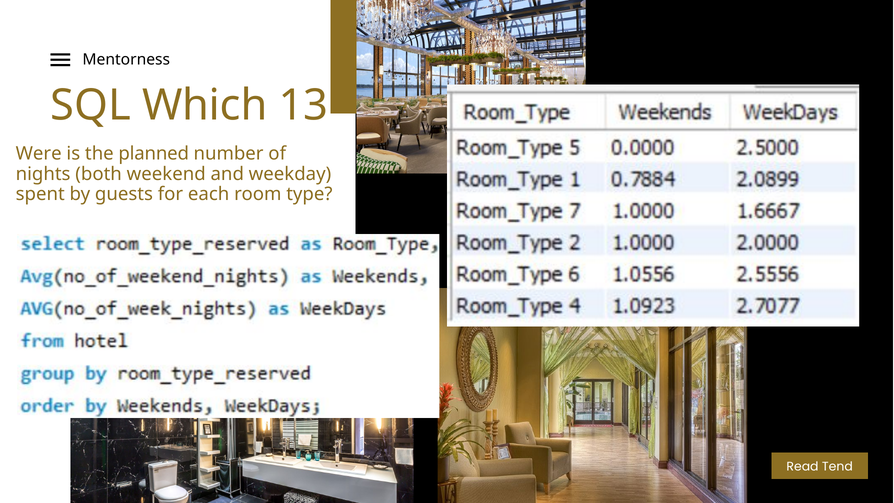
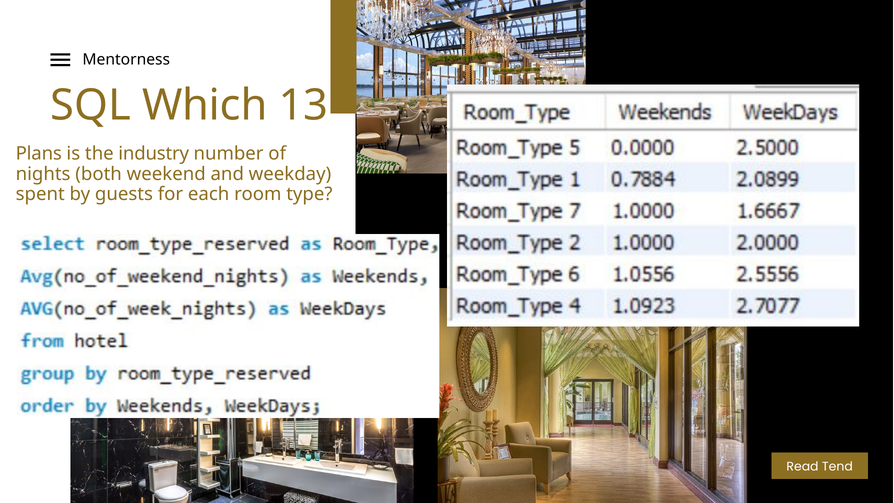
Were: Were -> Plans (39, 154)
planned: planned -> industry (154, 154)
